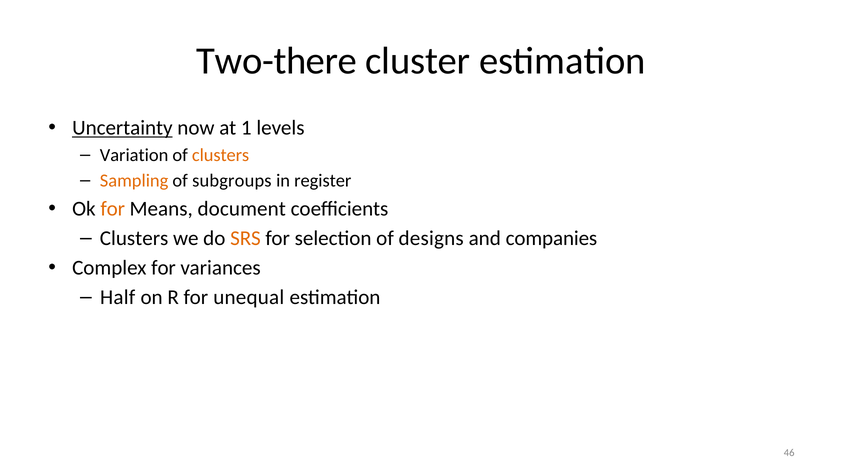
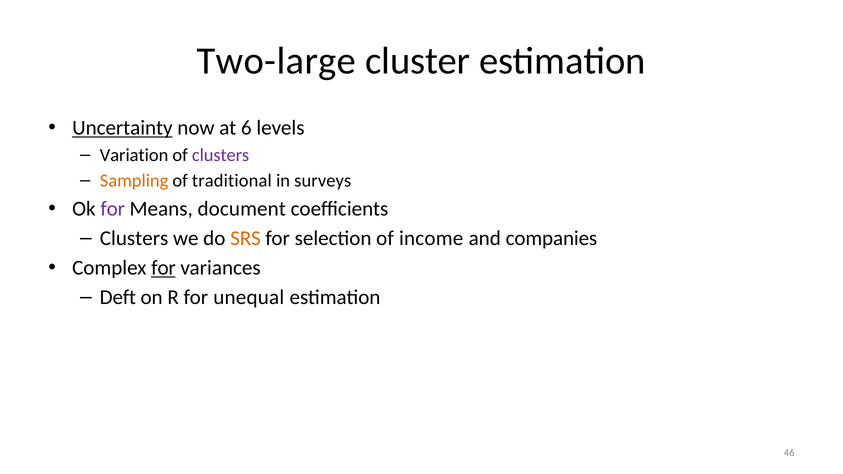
Two-there: Two-there -> Two-large (276, 61)
1: 1 -> 6 (246, 128)
clusters colour: orange -> purple (221, 155)
subgroups: subgroups -> traditional (232, 181)
register: register -> surveys (323, 181)
for colour: orange -> purple (113, 209)
designs: designs -> income (431, 239)
for underline: none -> present (164, 268)
Half: Half -> Deft (118, 298)
